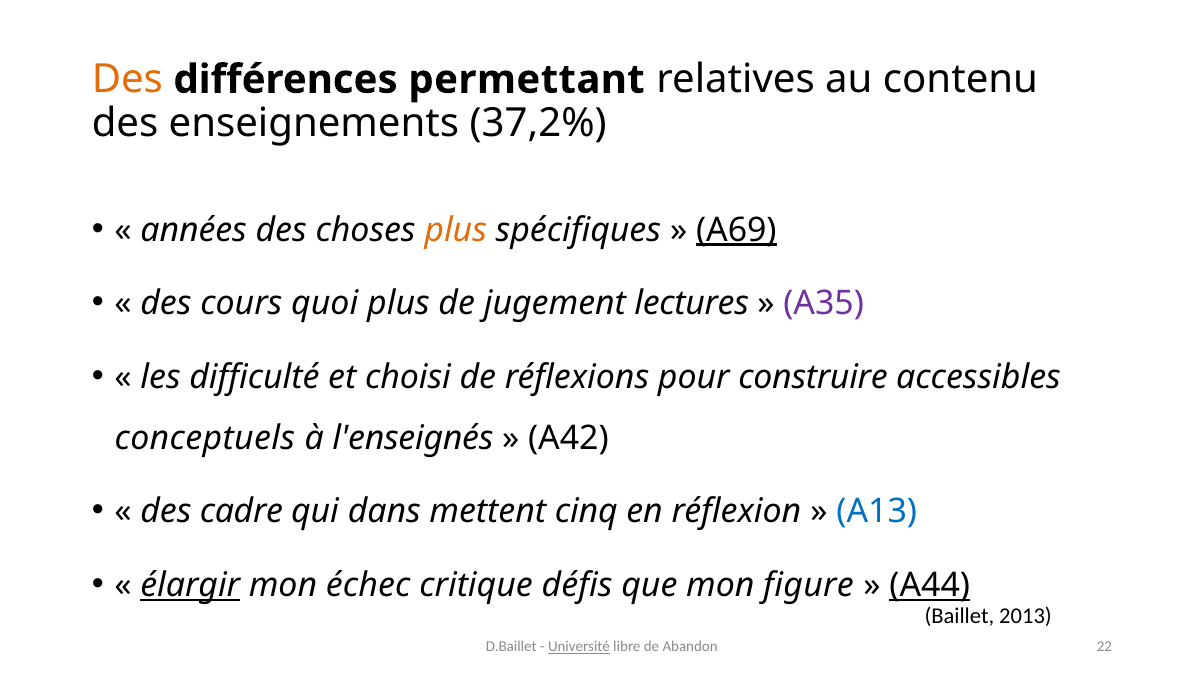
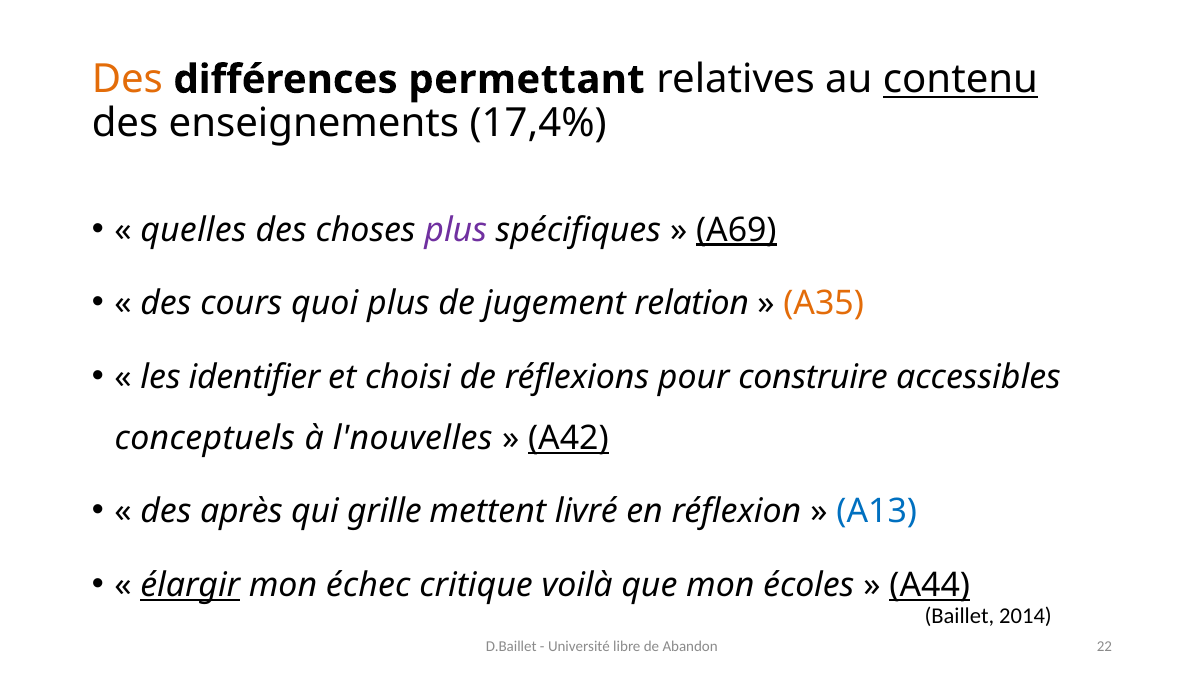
contenu underline: none -> present (960, 80)
37,2%: 37,2% -> 17,4% (538, 123)
années: années -> quelles (193, 230)
plus colour: orange -> purple (456, 230)
lectures: lectures -> relation (692, 304)
A35 colour: purple -> orange (824, 304)
difficulté: difficulté -> identifier (255, 377)
l'enseignés: l'enseignés -> l'nouvelles (413, 438)
A42 underline: none -> present (568, 438)
cadre: cadre -> après (241, 512)
dans: dans -> grille (384, 512)
cinq: cinq -> livré (586, 512)
défis: défis -> voilà (577, 585)
figure: figure -> écoles (809, 585)
2013: 2013 -> 2014 (1026, 617)
Université underline: present -> none (579, 647)
